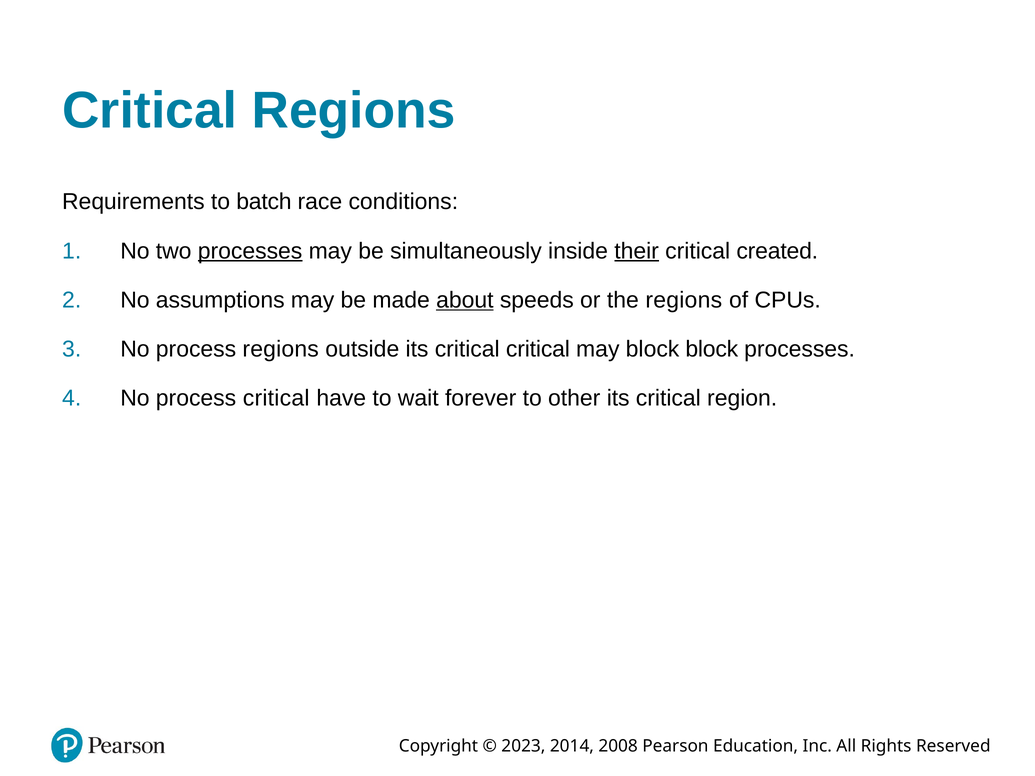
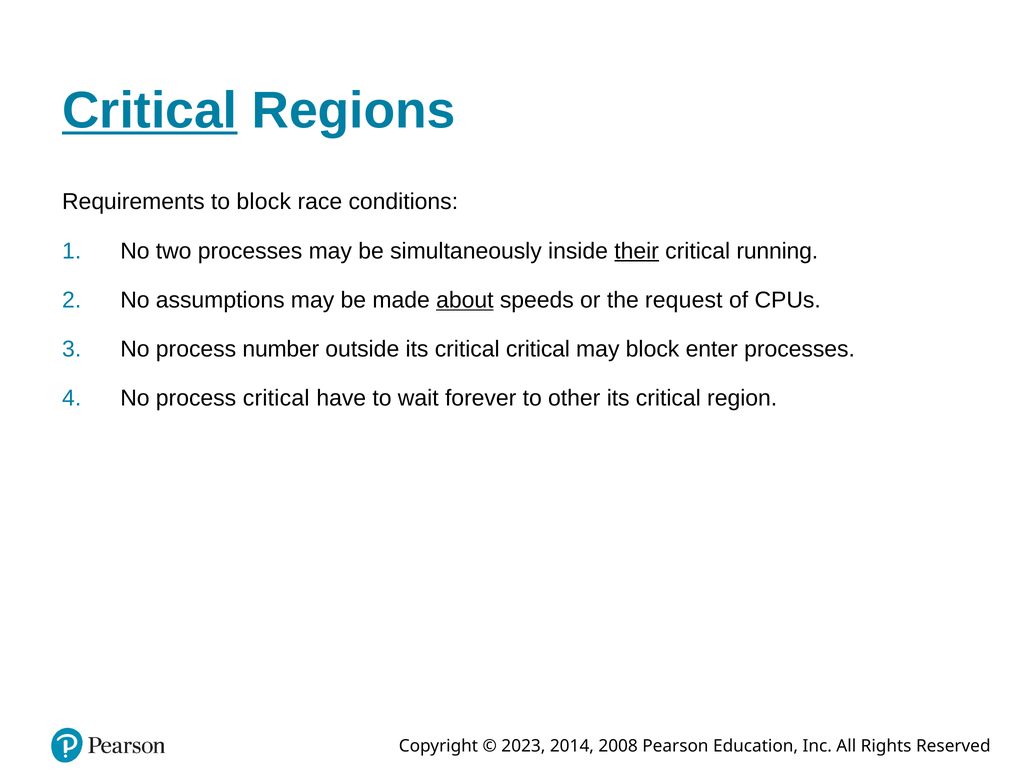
Critical underline: none -> present (150, 111)
to batch: batch -> block (264, 202)
processes underline: present -> none (250, 251)
created: created -> running (777, 251)
the regions: regions -> request (684, 300)
process regions: regions -> number (281, 349)
block block: block -> enter (712, 349)
